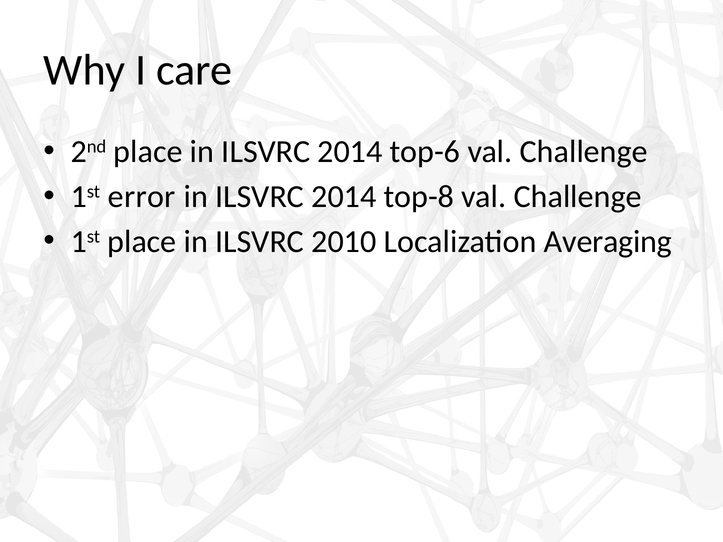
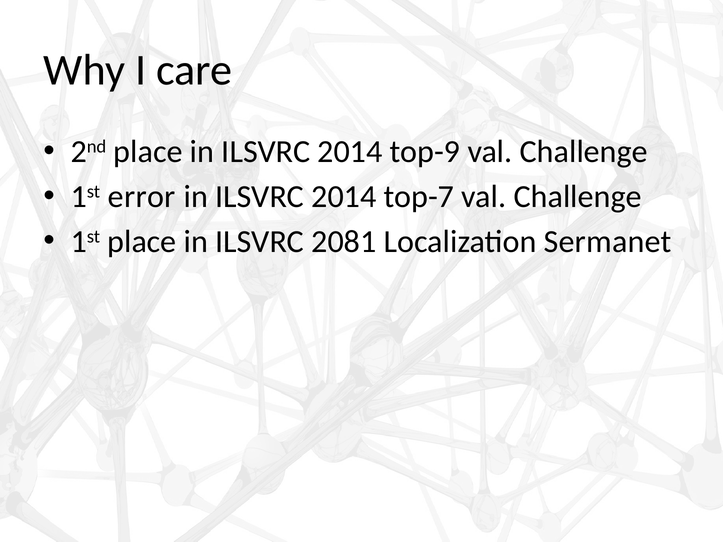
top-6: top-6 -> top-9 (425, 152)
top-8: top-8 -> top-7 (419, 197)
2010: 2010 -> 2081 (344, 242)
Averaging: Averaging -> Sermanet (608, 242)
